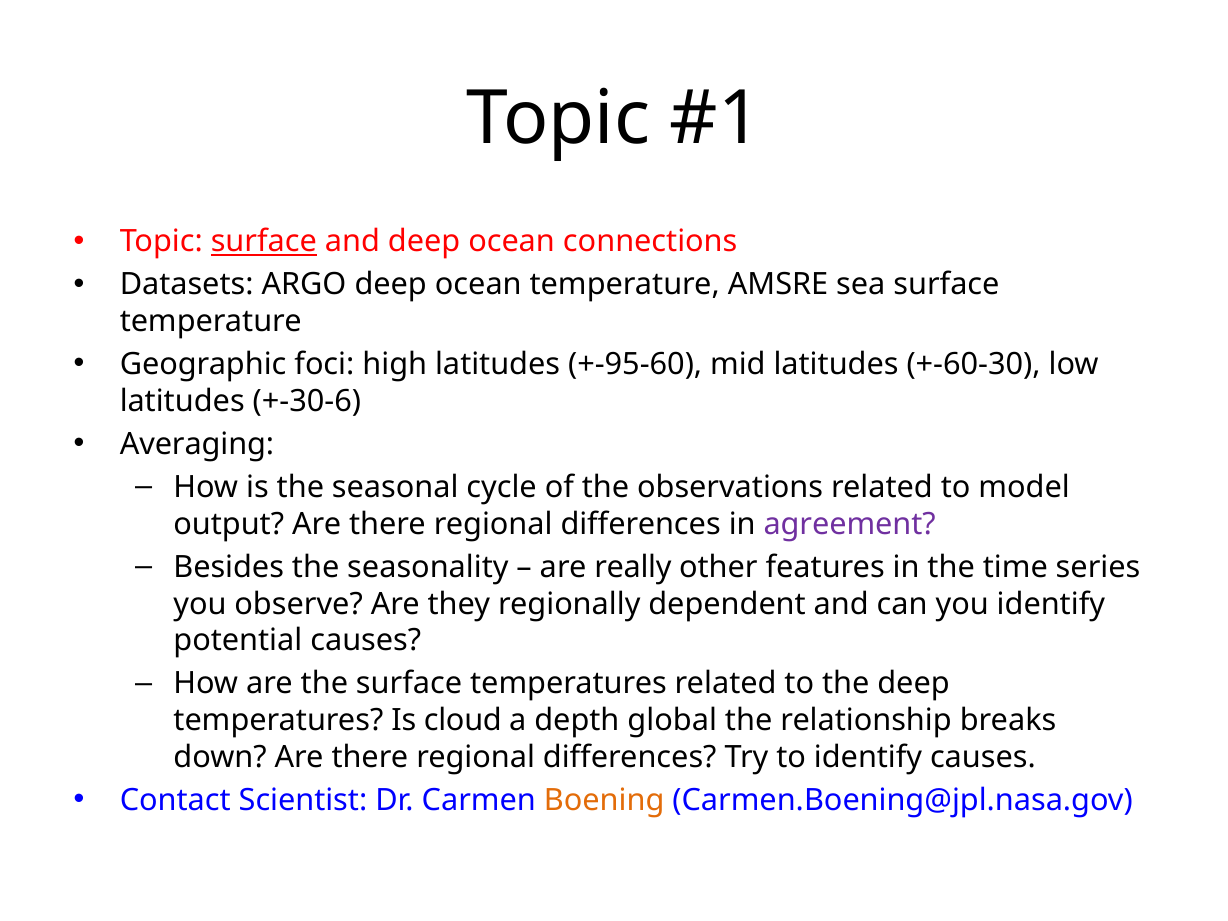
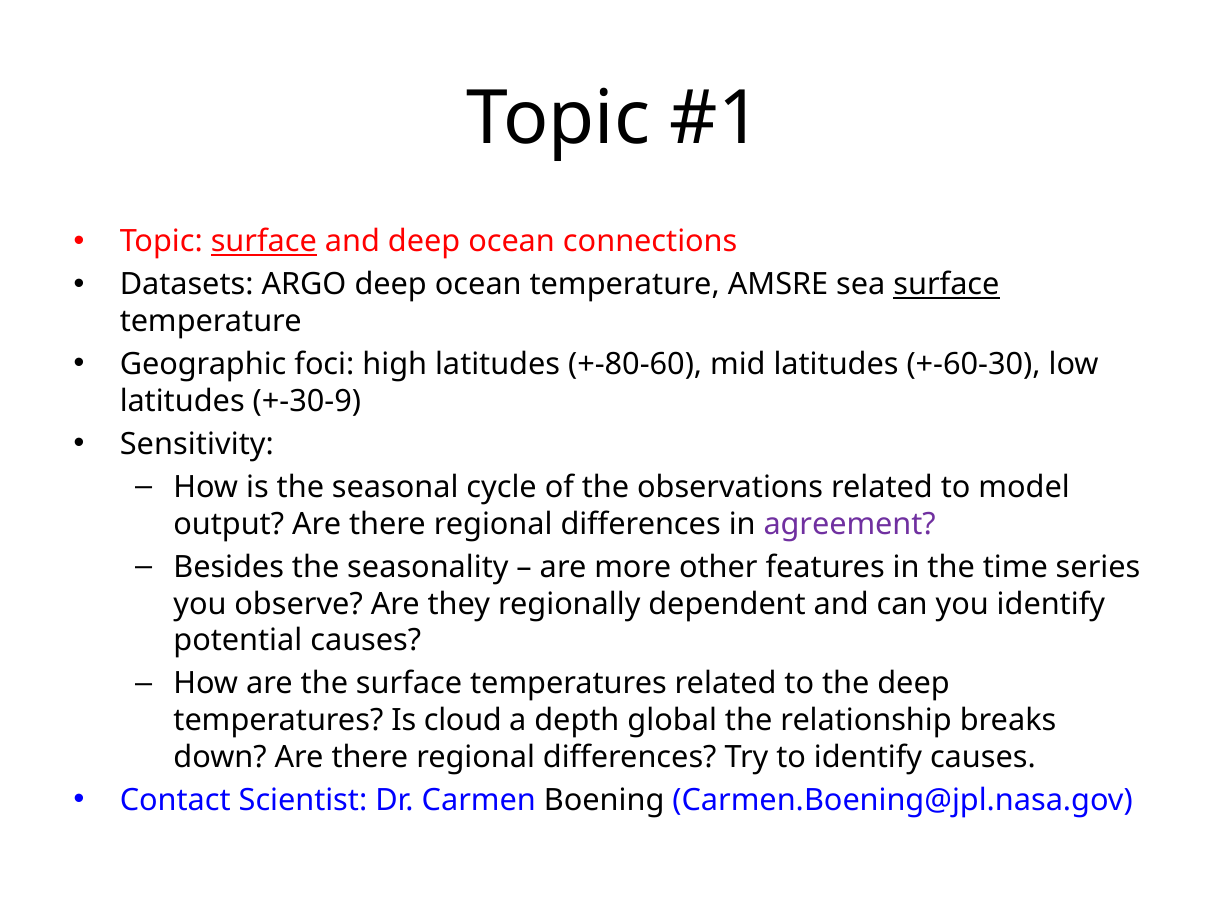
surface underline: none -> present (946, 285)
+-95-60: +-95-60 -> +-80-60 (635, 364)
+-30-6: +-30-6 -> +-30-9 (307, 401)
Averaging: Averaging -> Sensitivity (197, 444)
really: really -> more (633, 567)
Boening colour: orange -> black (604, 800)
